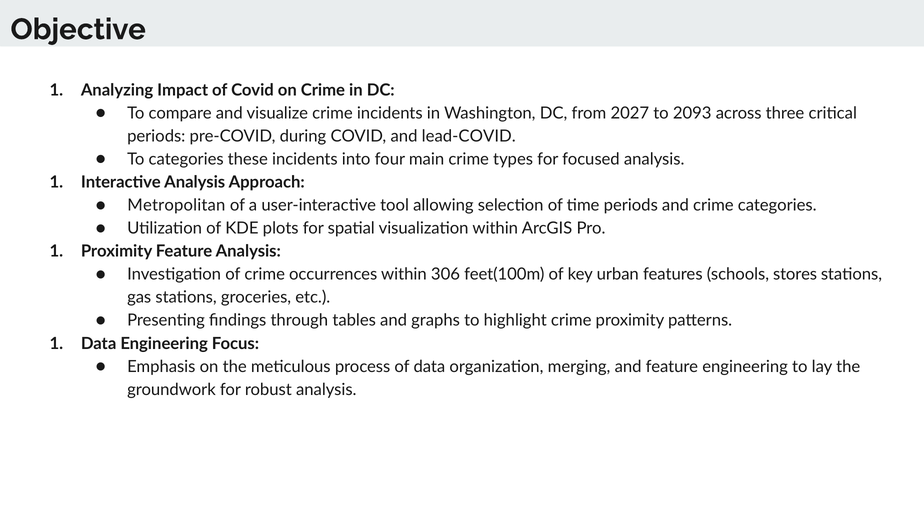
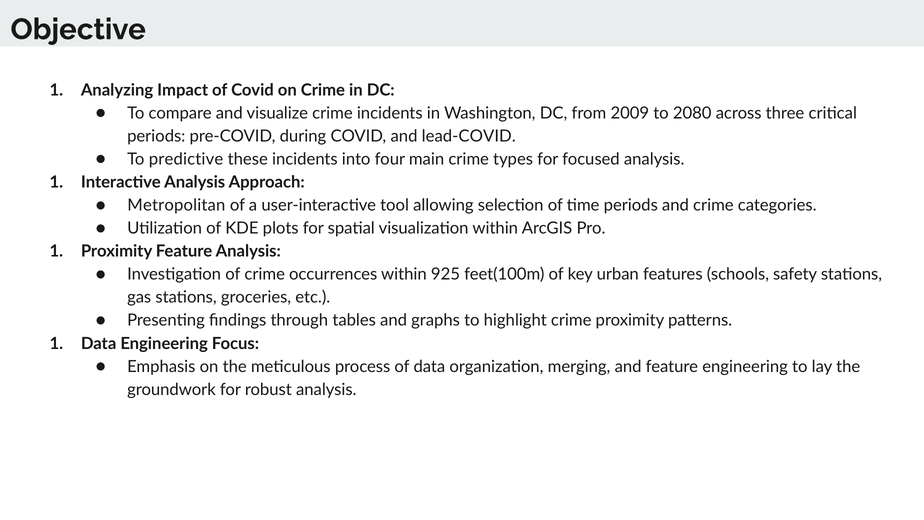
2027: 2027 -> 2009 (630, 113)
2093: 2093 -> 2080 (692, 113)
To categories: categories -> predictive (186, 159)
306: 306 -> 925 (445, 274)
stores: stores -> safety (795, 274)
